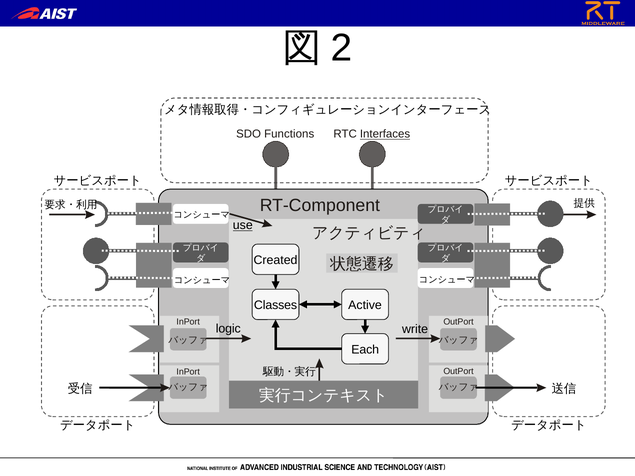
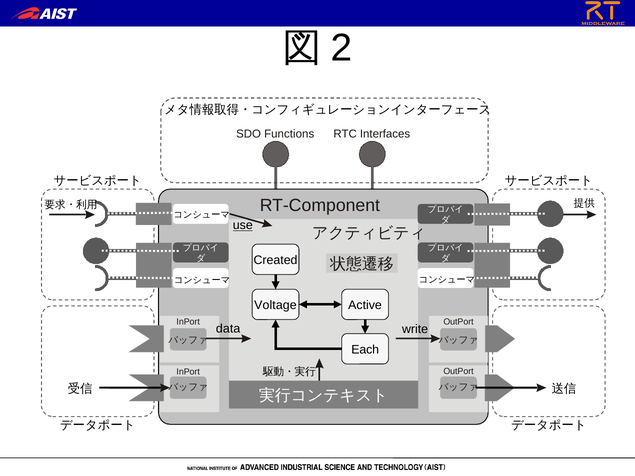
Interfaces underline: present -> none (385, 134)
Classes: Classes -> Voltage (275, 305)
logic: logic -> data (228, 329)
